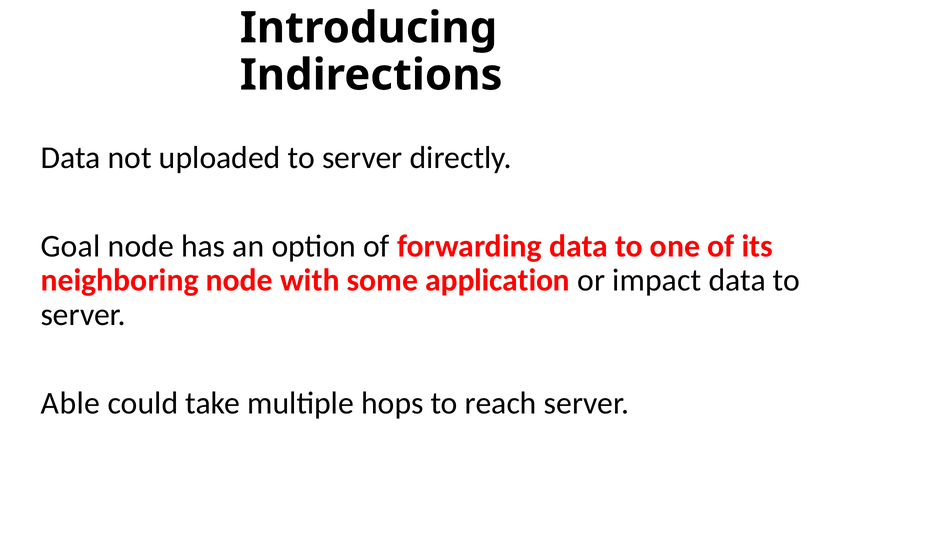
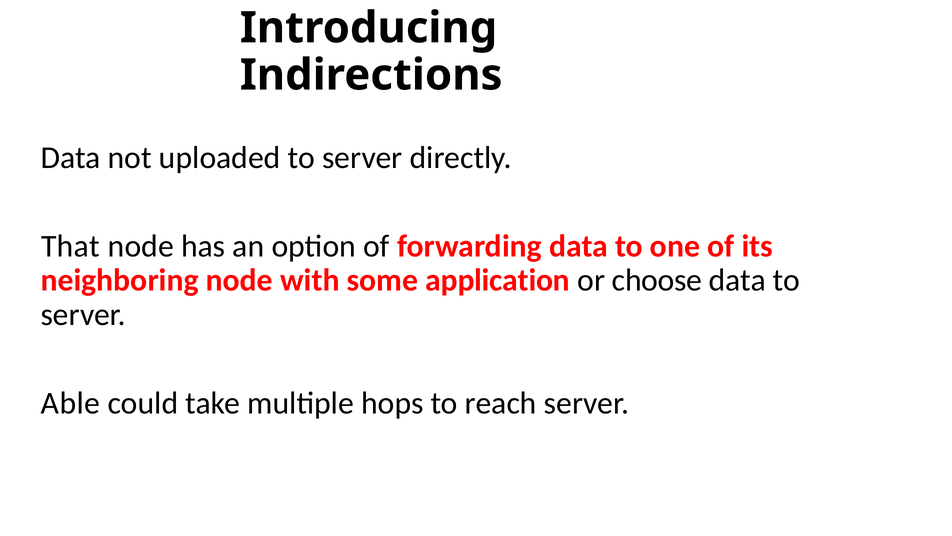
Goal: Goal -> That (71, 246)
impact: impact -> choose (657, 280)
